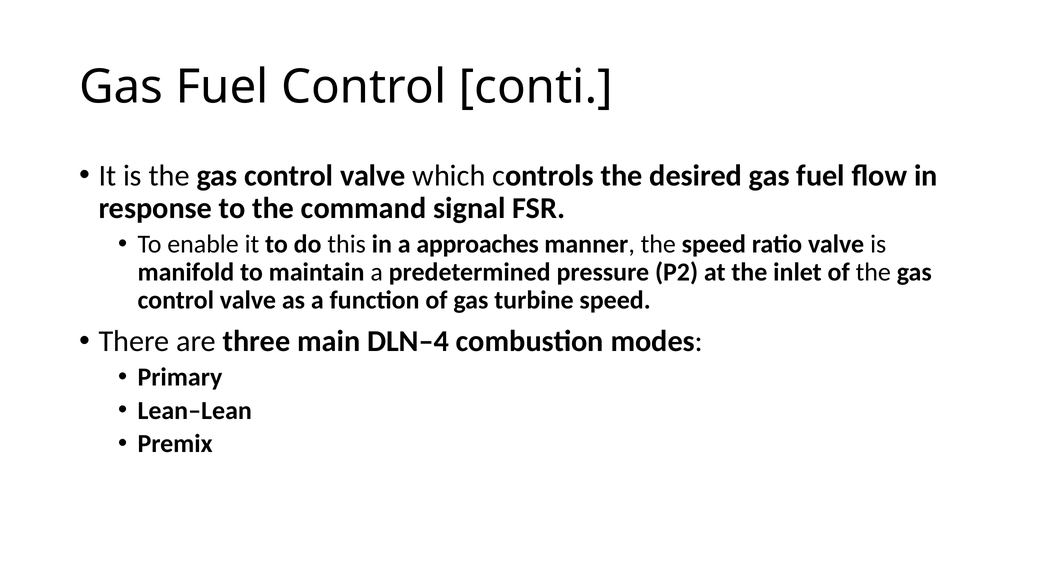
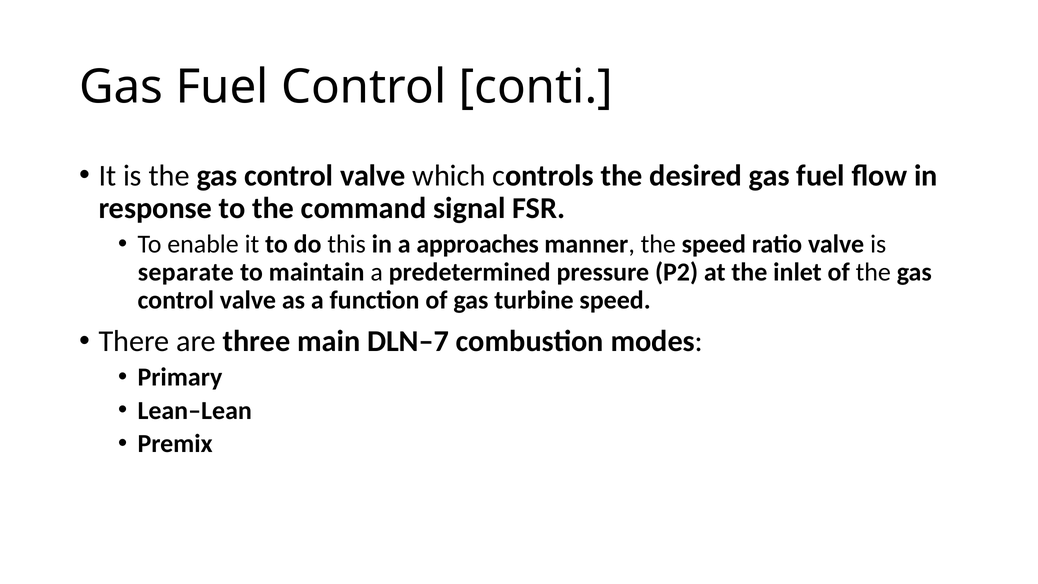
manifold: manifold -> separate (186, 272)
DLN–4: DLN–4 -> DLN–7 (408, 341)
